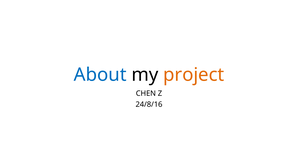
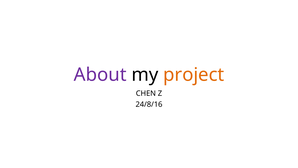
About colour: blue -> purple (100, 74)
